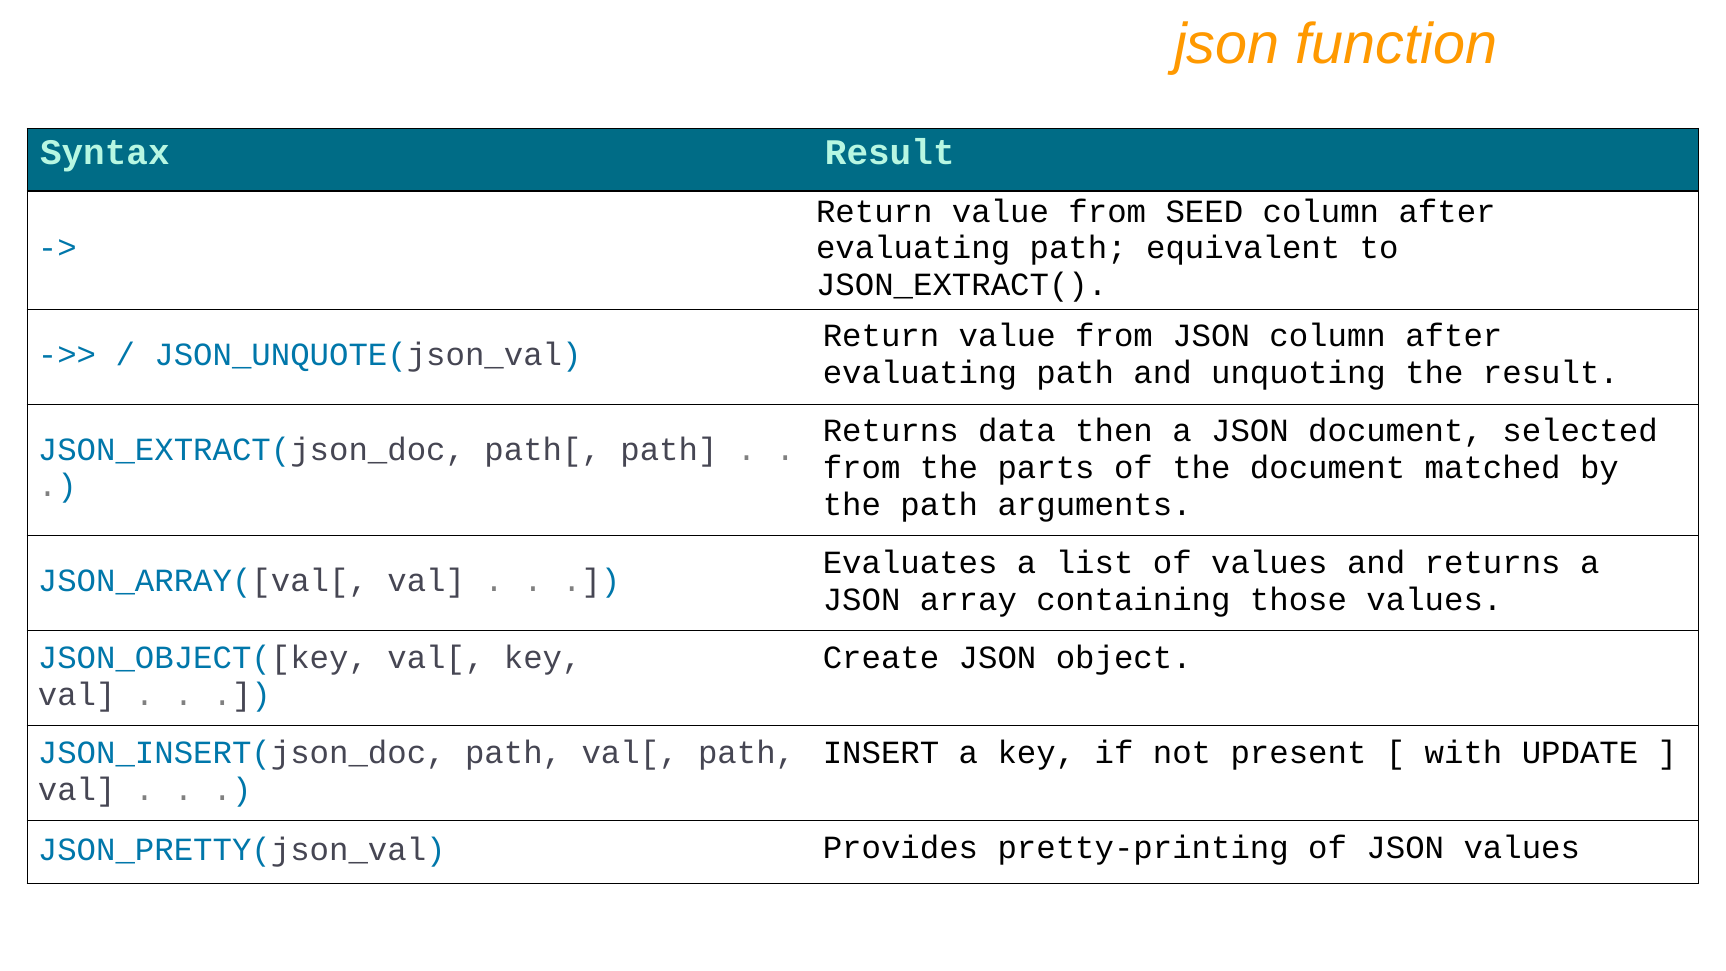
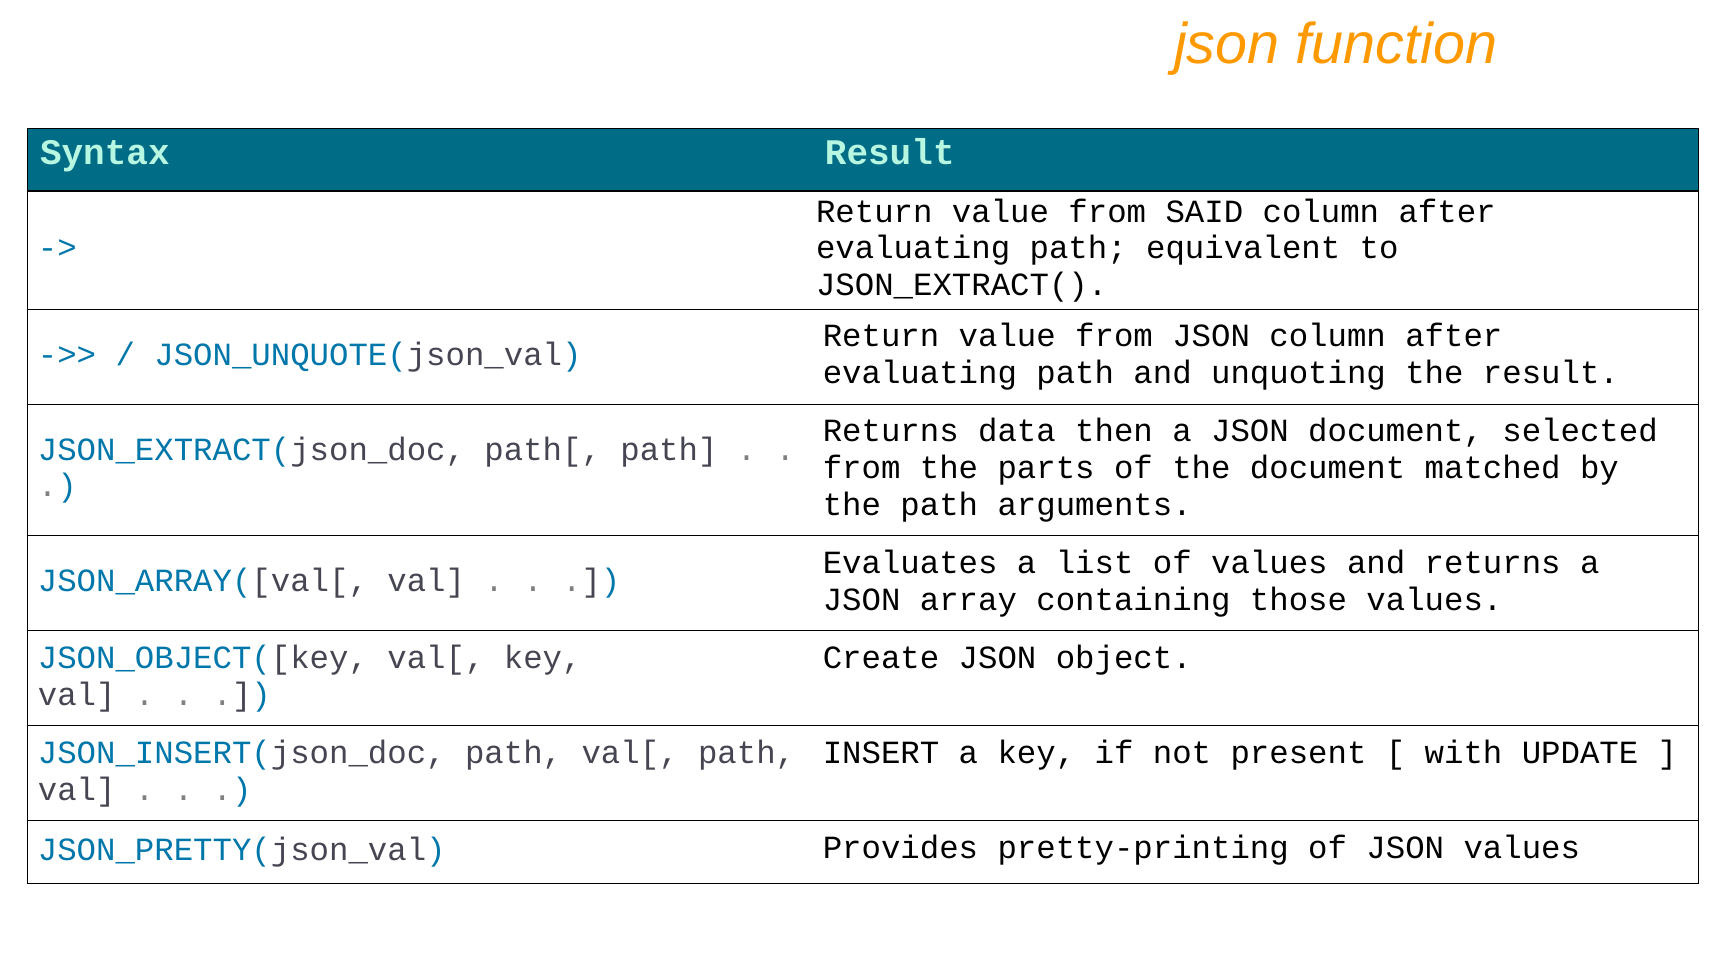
SEED: SEED -> SAID (1204, 211)
